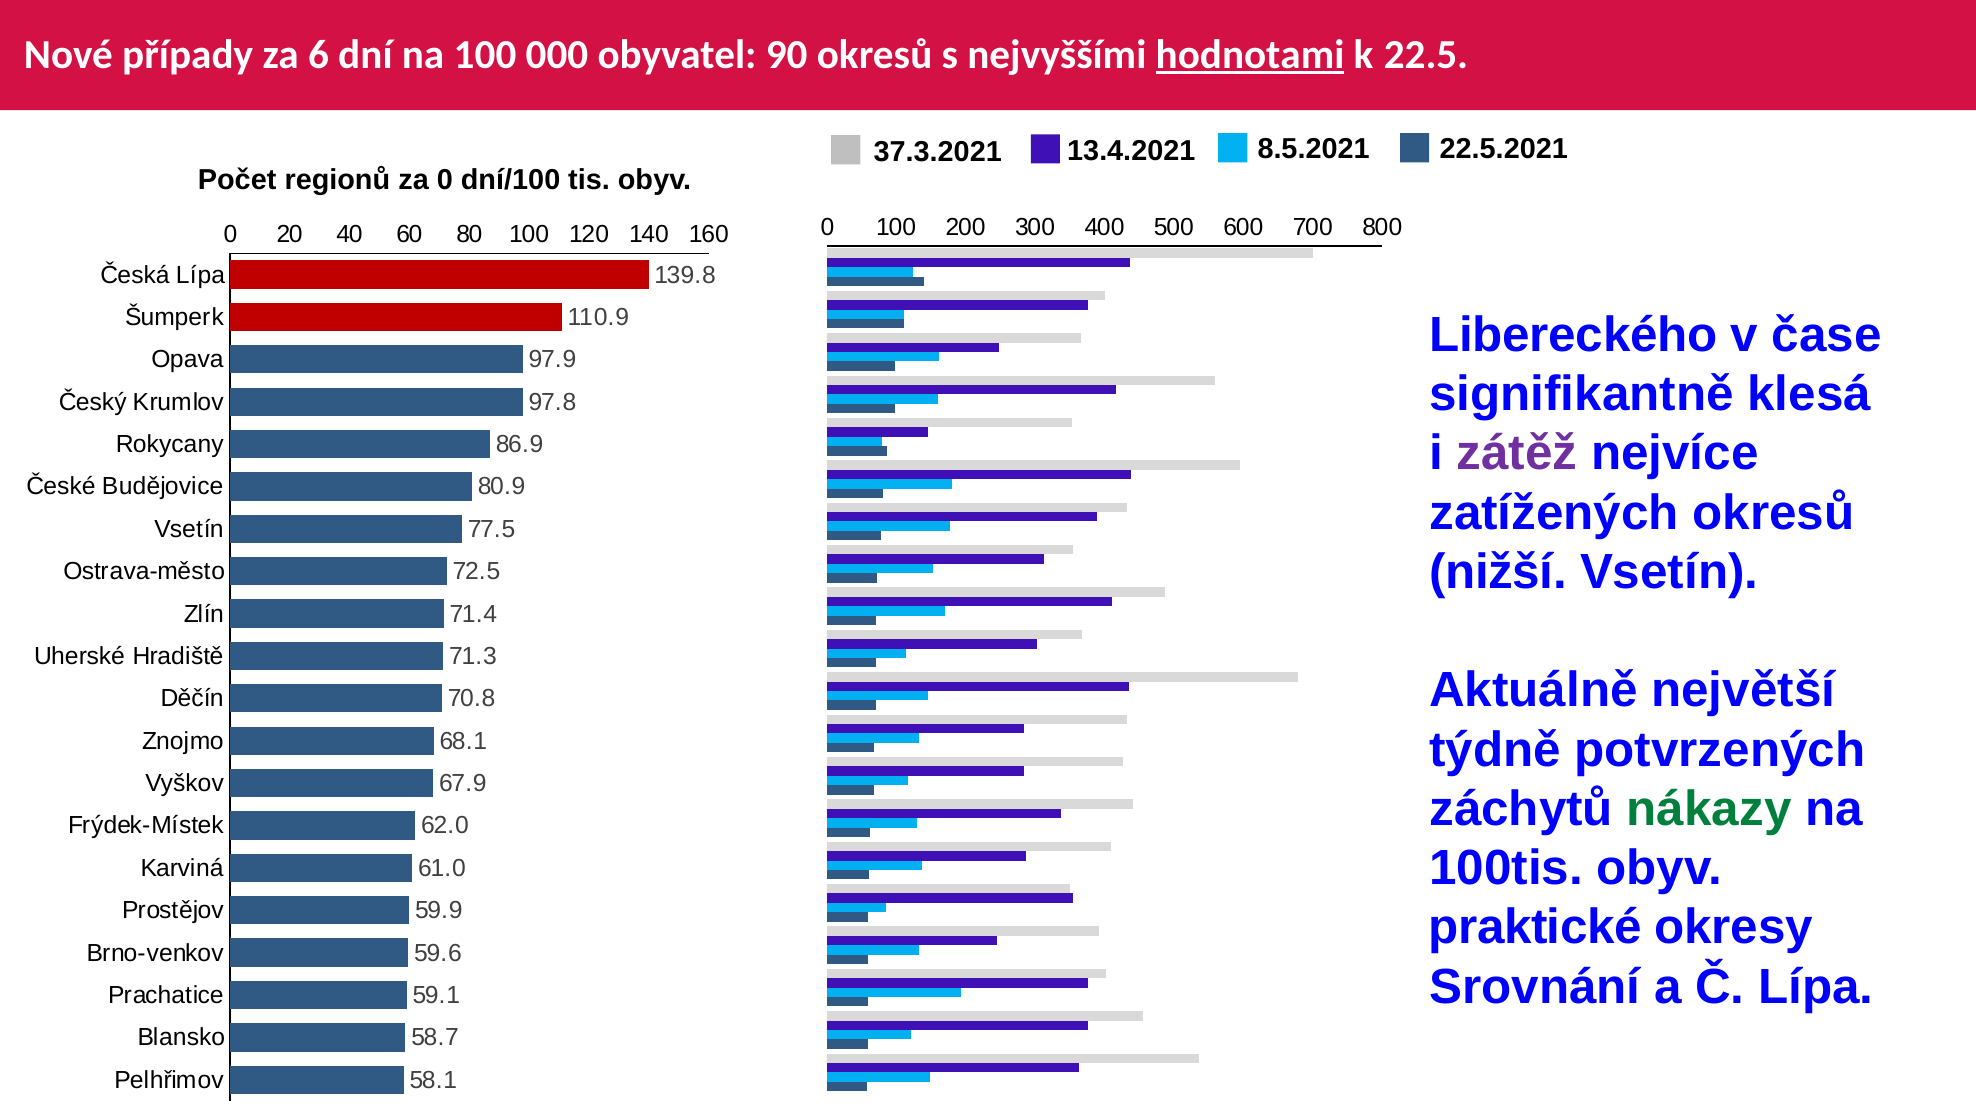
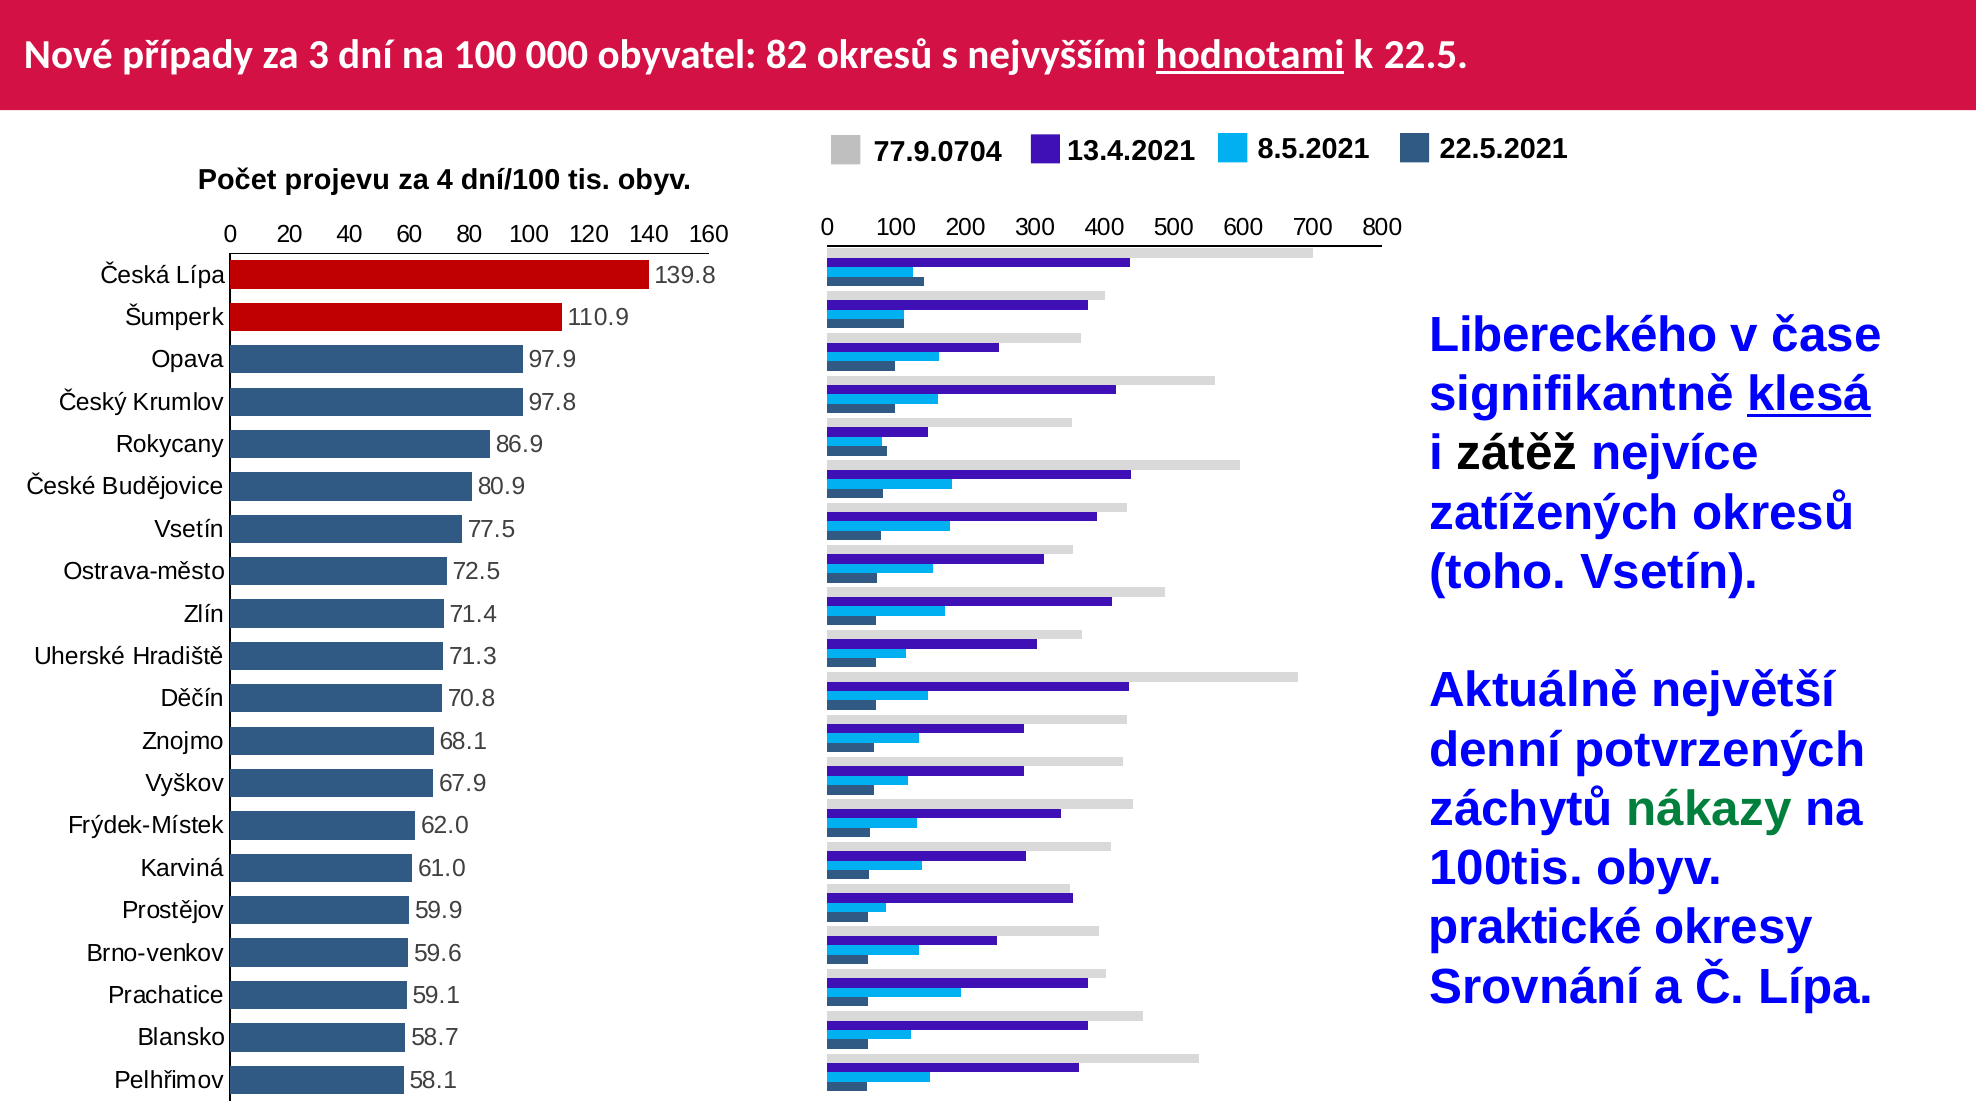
6: 6 -> 3 (318, 55)
90: 90 -> 82 (787, 55)
37.3.2021: 37.3.2021 -> 77.9.0704 (938, 152)
regionů: regionů -> projevu (337, 180)
za 0: 0 -> 4 (445, 180)
klesá underline: none -> present (1809, 395)
zátěž colour: purple -> black (1517, 454)
nižší: nižší -> toho (1498, 572)
týdně: týdně -> denní (1495, 750)
